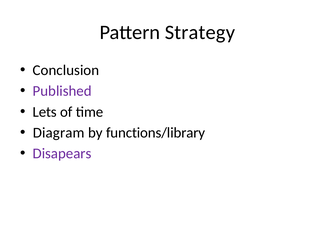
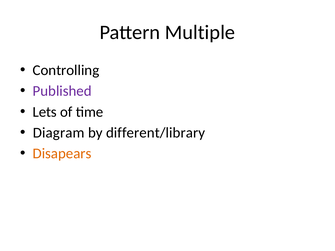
Strategy: Strategy -> Multiple (200, 32)
Conclusion: Conclusion -> Controlling (66, 70)
functions/library: functions/library -> different/library (156, 133)
Disapears colour: purple -> orange (62, 154)
